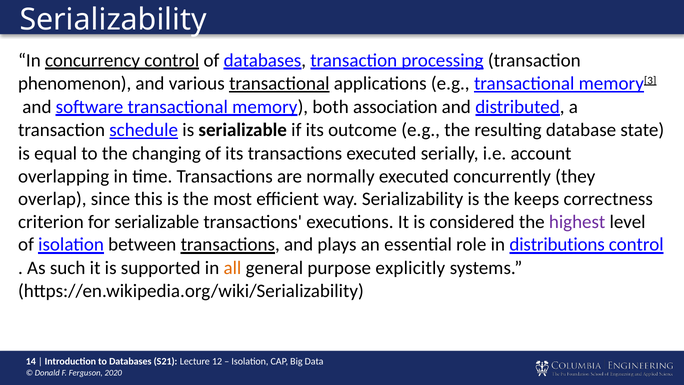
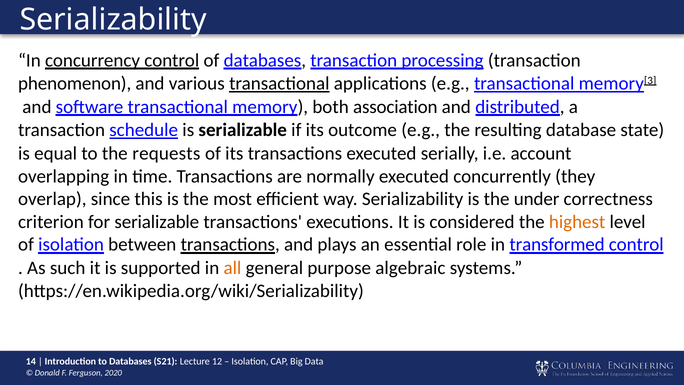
changing: changing -> requests (166, 153)
keeps: keeps -> under (537, 199)
highest colour: purple -> orange (577, 222)
distributions: distributions -> transformed (557, 245)
explicitly: explicitly -> algebraic (410, 268)
